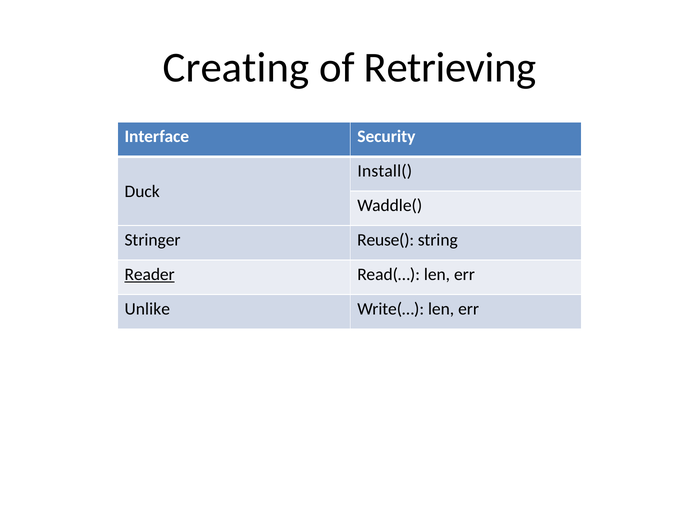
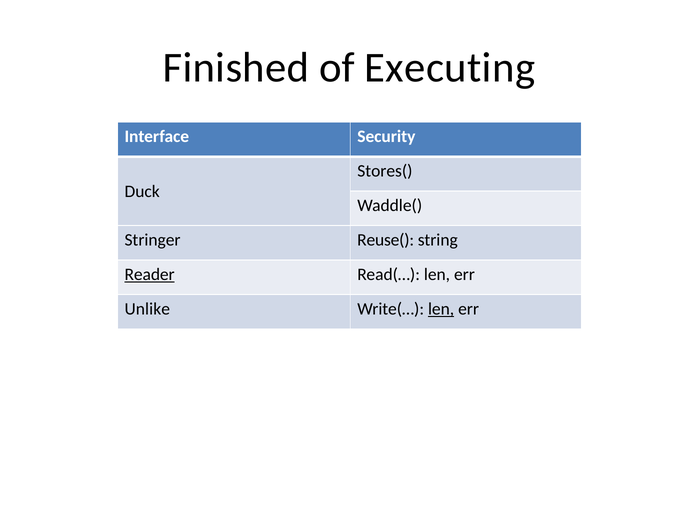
Creating: Creating -> Finished (236, 68)
Retrieving: Retrieving -> Executing (450, 68)
Install(: Install( -> Stores( (385, 171)
len underline: none -> present (441, 309)
